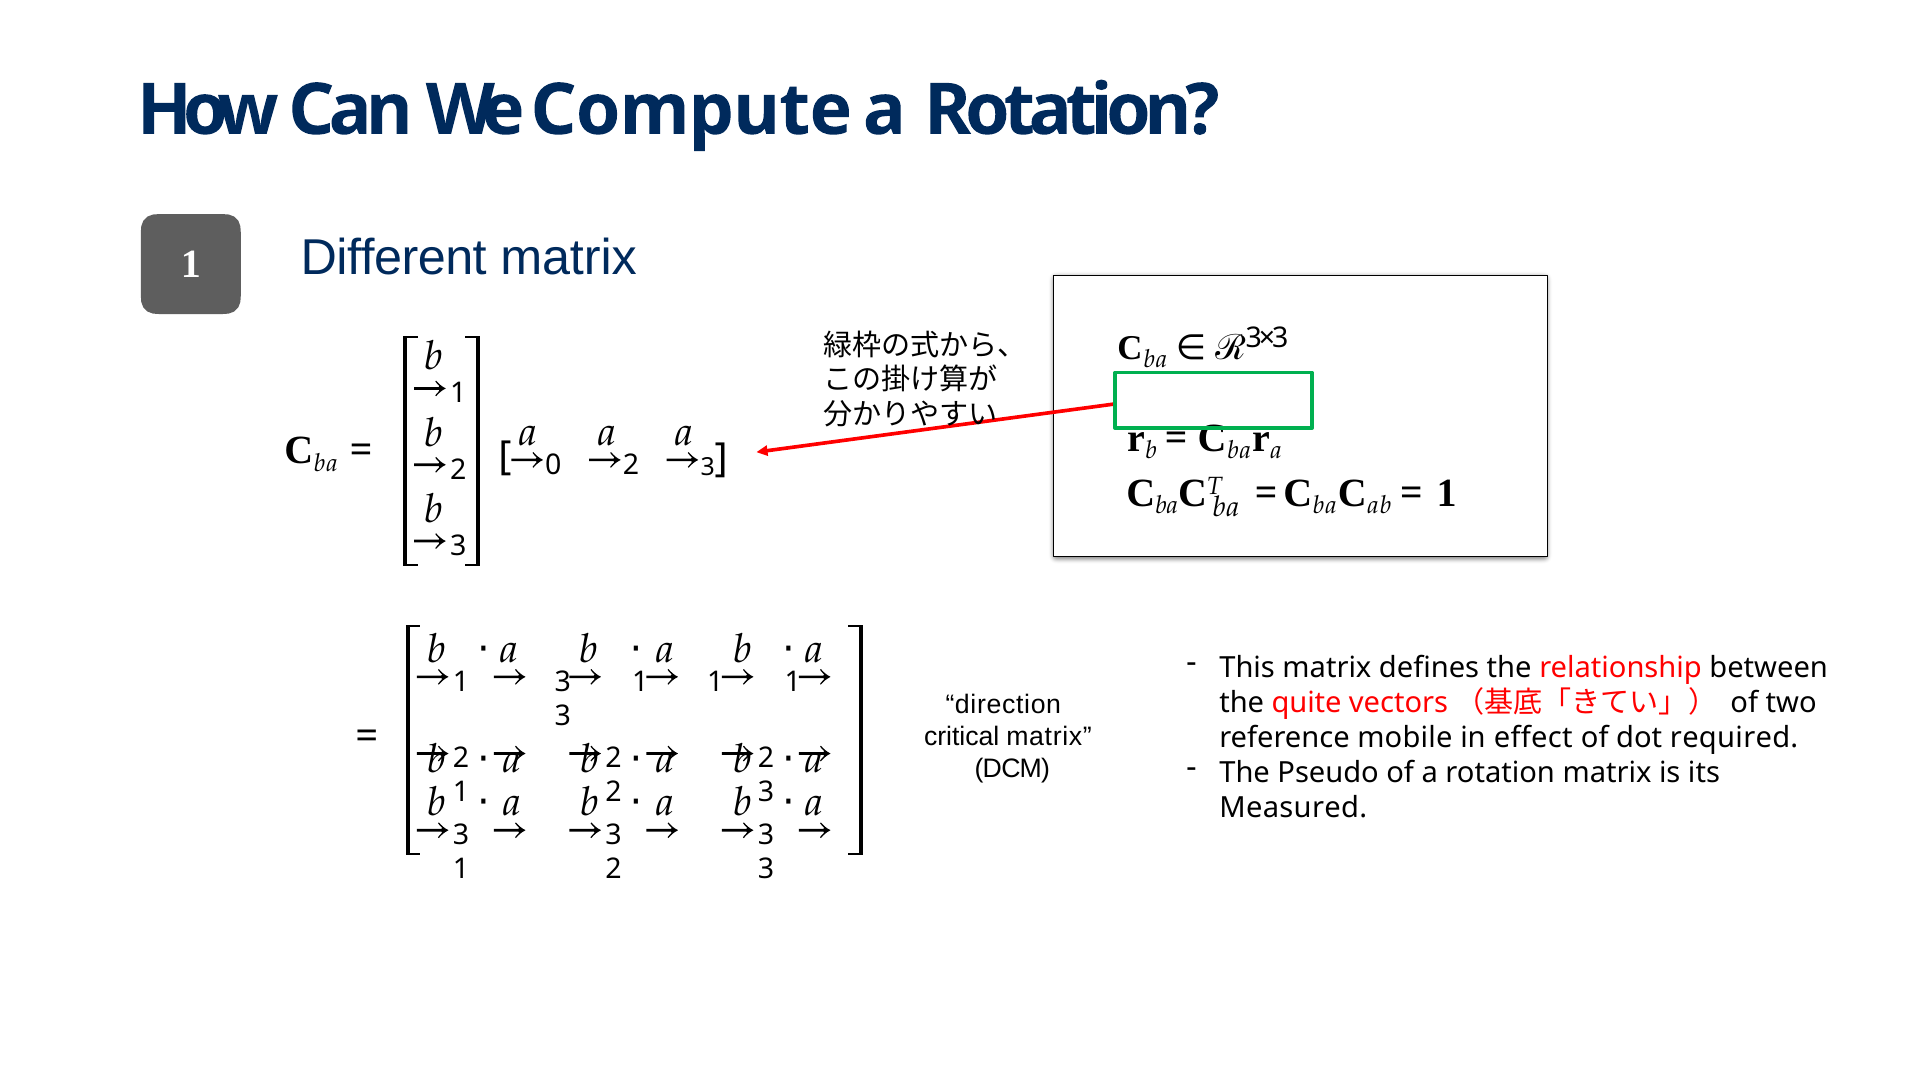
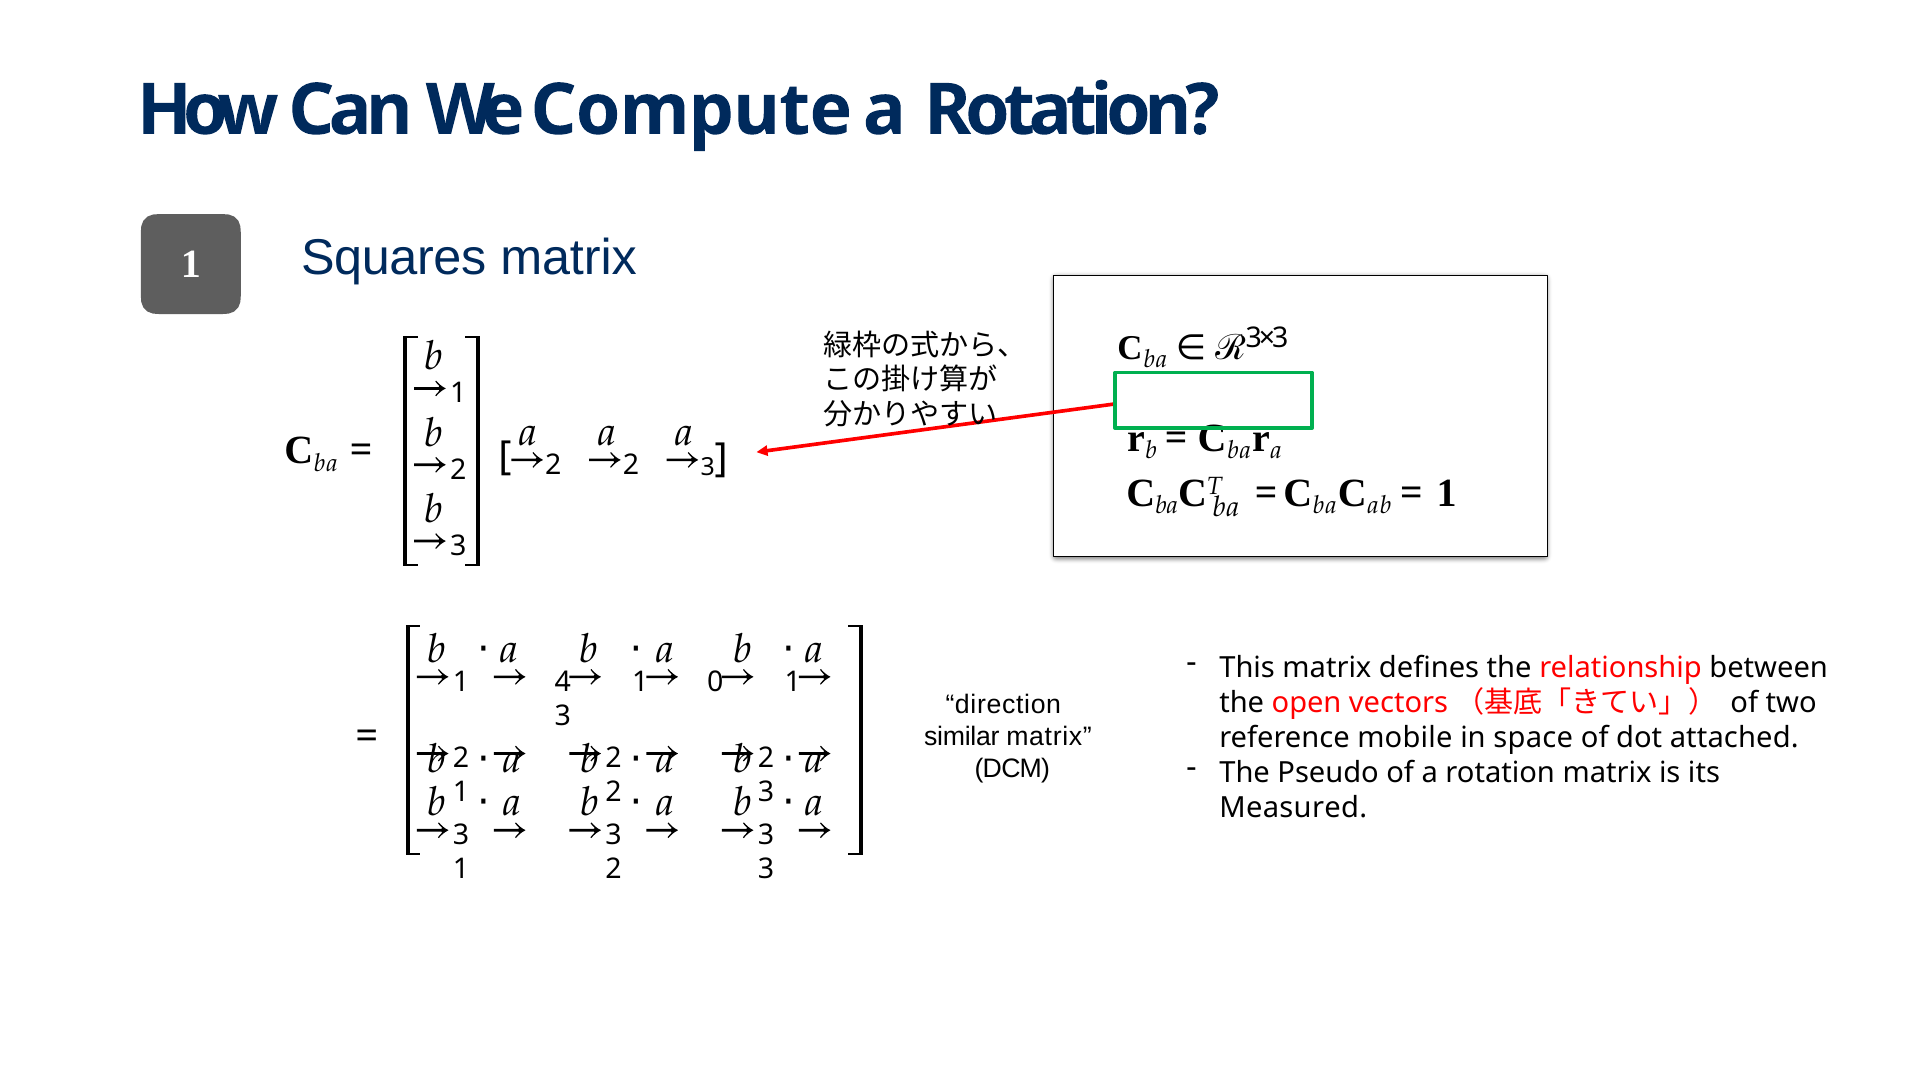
Different: Different -> Squares (394, 258)
0: 0 -> 2 (553, 465)
3: 3 -> 4 (563, 682)
1: 1 -> 0 (715, 682)
quite: quite -> open (1307, 703)
critical: critical -> similar (962, 737)
effect: effect -> space (1533, 738)
required: required -> attached (1734, 738)
